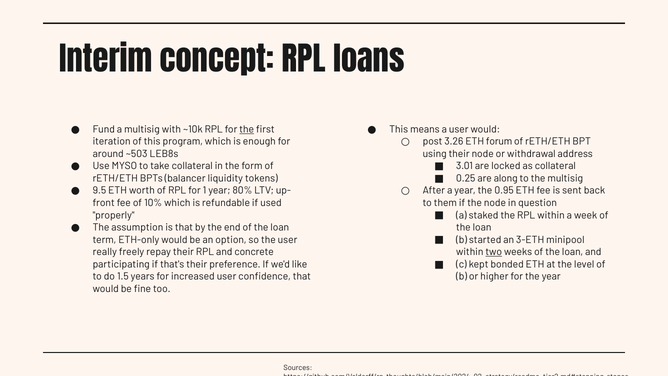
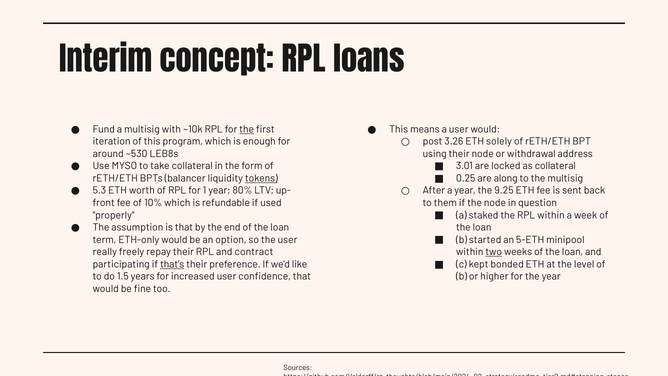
forum: forum -> solely (499, 141)
~503: ~503 -> ~530 (137, 154)
tokens underline: none -> present (261, 178)
9.5: 9.5 -> 5.3 (99, 190)
0.95: 0.95 -> 9.25 (504, 190)
3-ETH: 3-ETH -> 5-ETH (530, 240)
concrete: concrete -> contract (254, 252)
that's underline: none -> present (172, 264)
